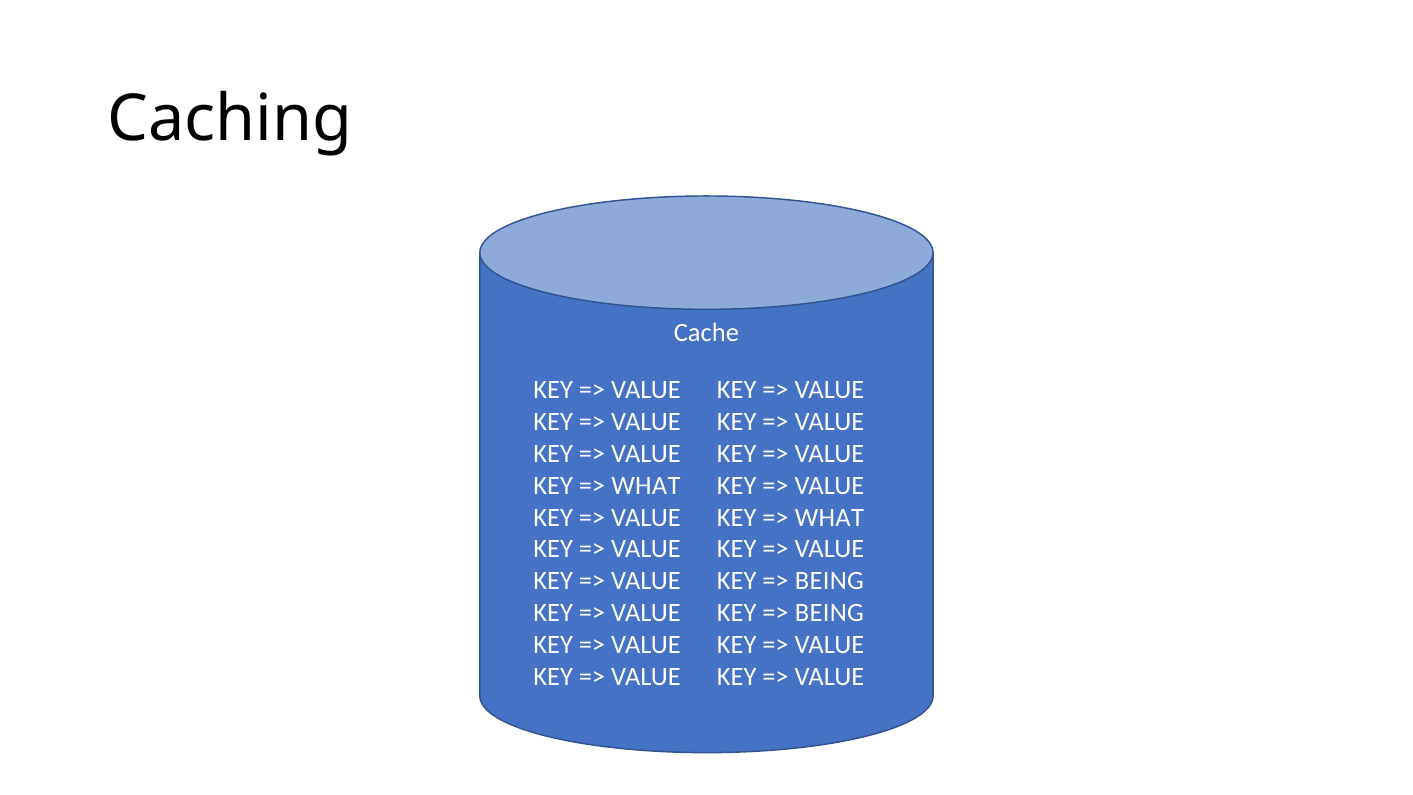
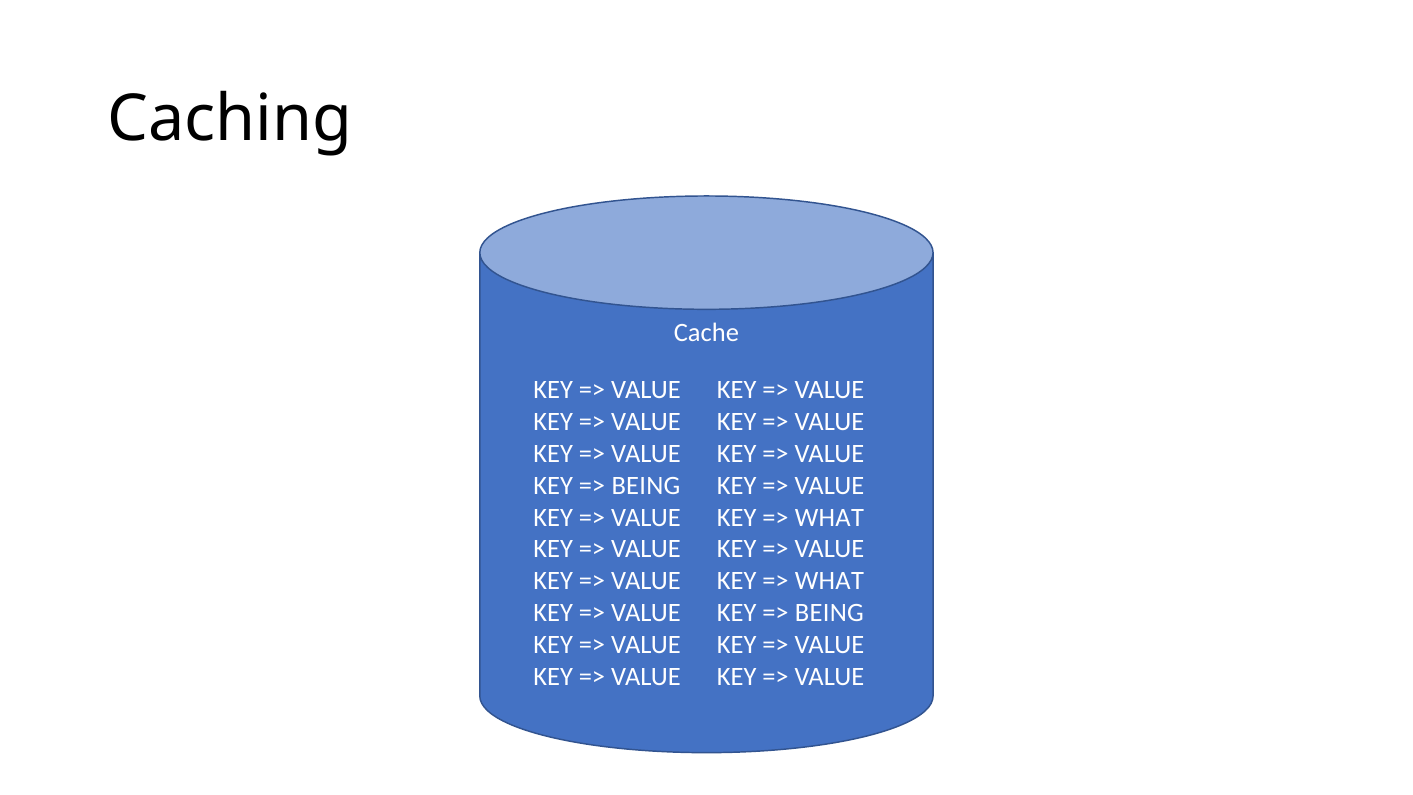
WHAT: WHAT -> BEING (646, 485)
BEING: BEING -> WHAT (829, 581)
